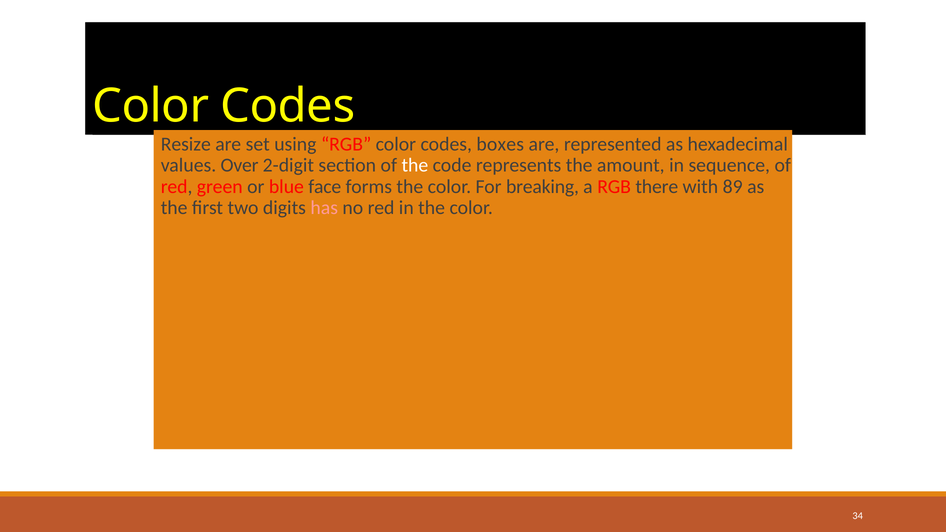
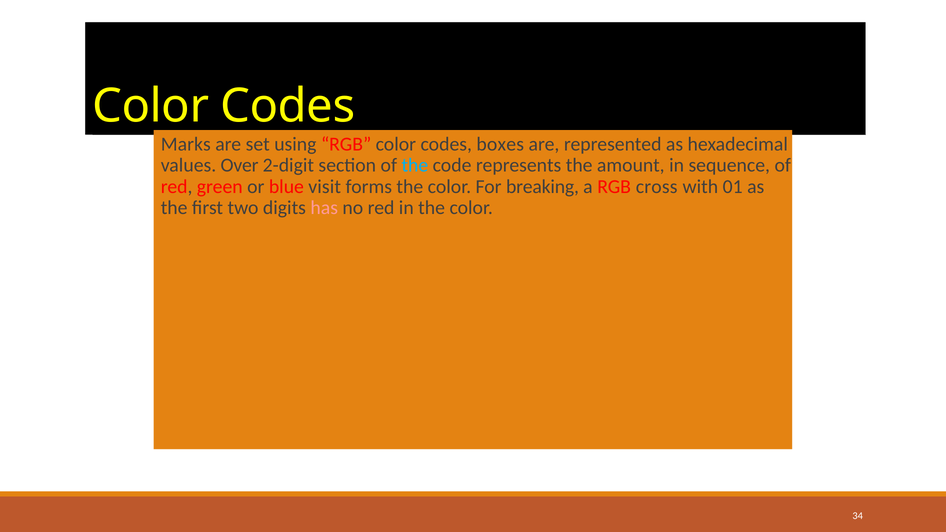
Resize: Resize -> Marks (186, 144)
the colour: white -> light blue (415, 165)
face: face -> visit (325, 187)
there: there -> cross (657, 187)
89: 89 -> 01 (733, 187)
